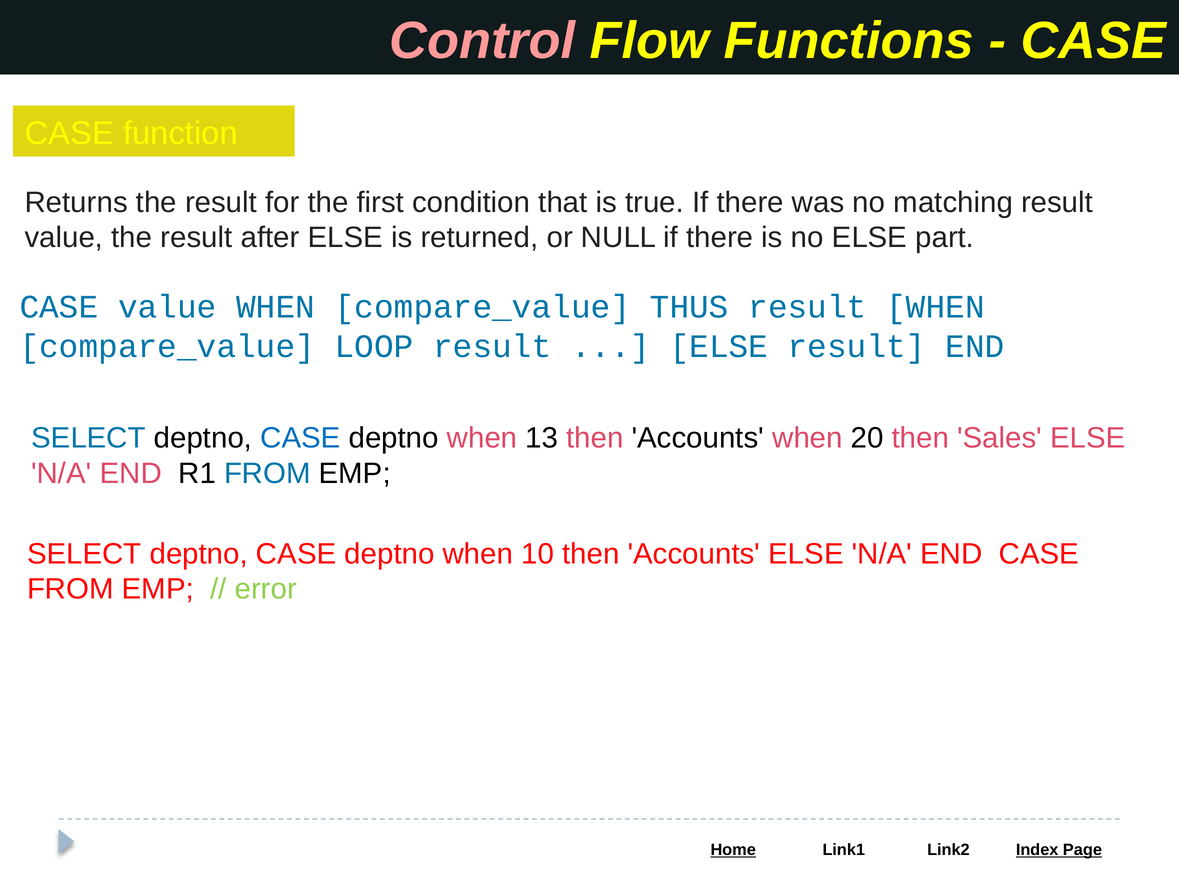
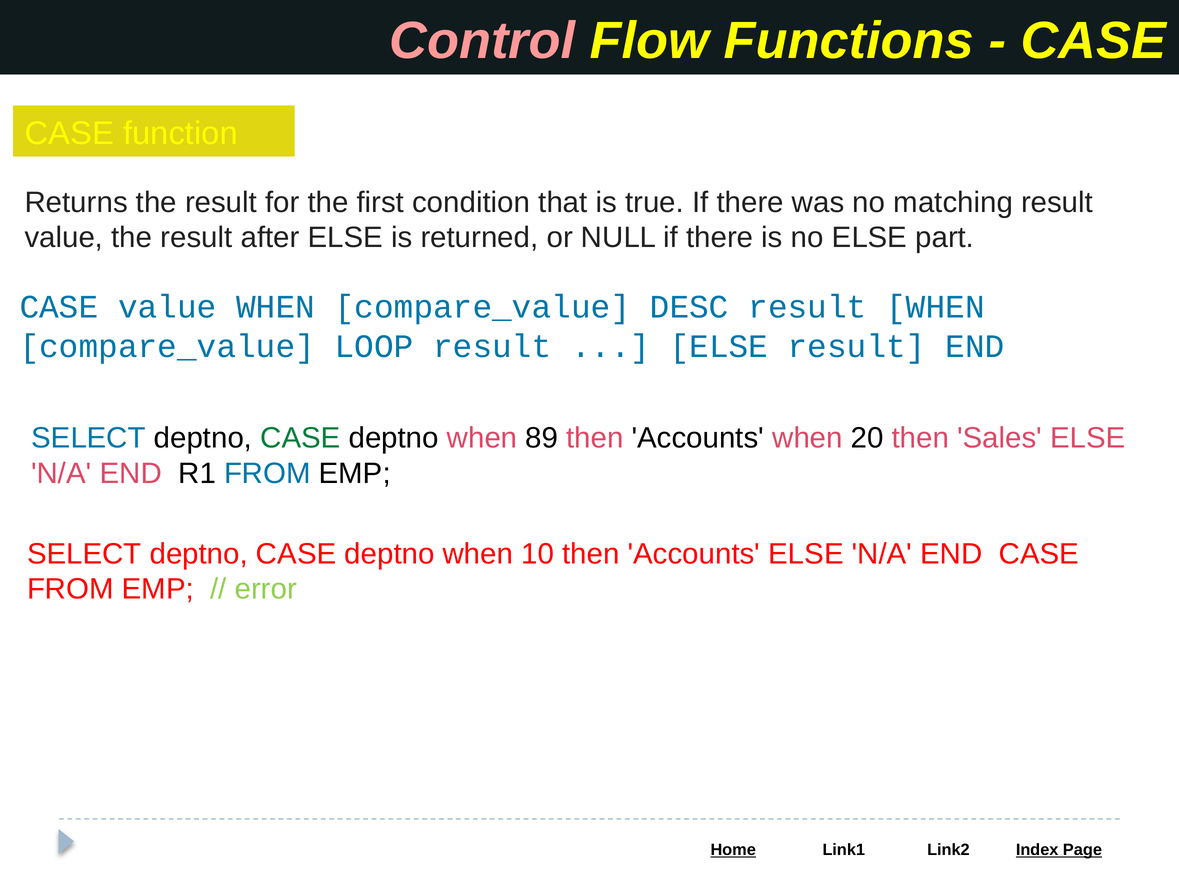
THUS: THUS -> DESC (689, 307)
CASE colour: blue -> green (300, 438)
13: 13 -> 89 (542, 438)
